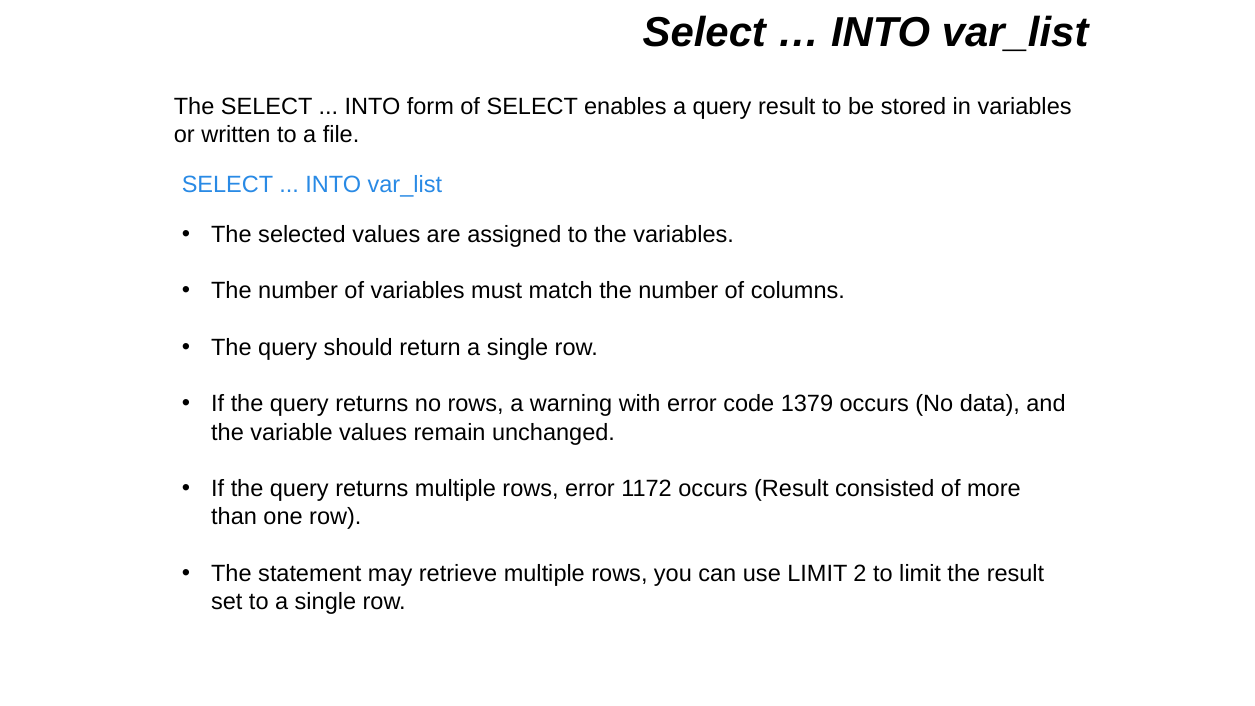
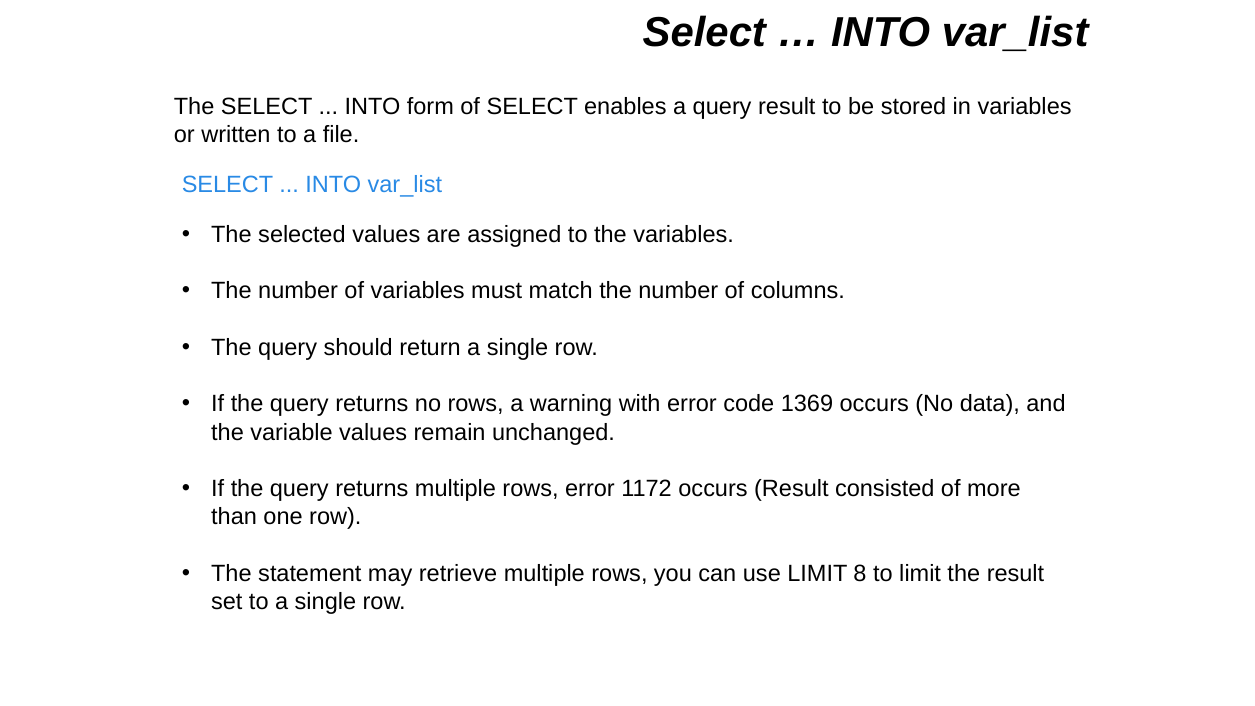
1379: 1379 -> 1369 (807, 404)
2: 2 -> 8 (860, 574)
